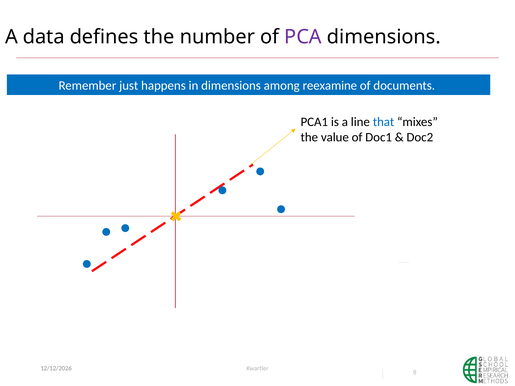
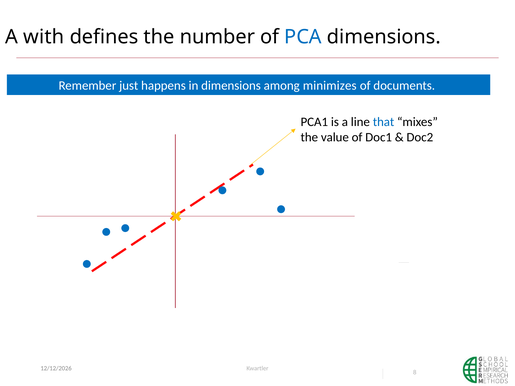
data: data -> with (44, 37)
PCA colour: purple -> blue (303, 37)
reexamine: reexamine -> minimizes (330, 86)
